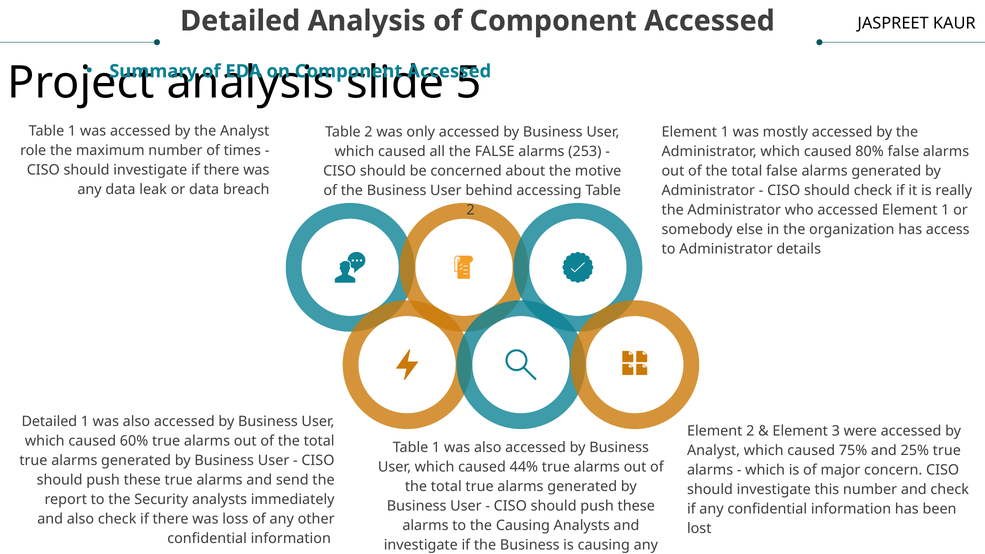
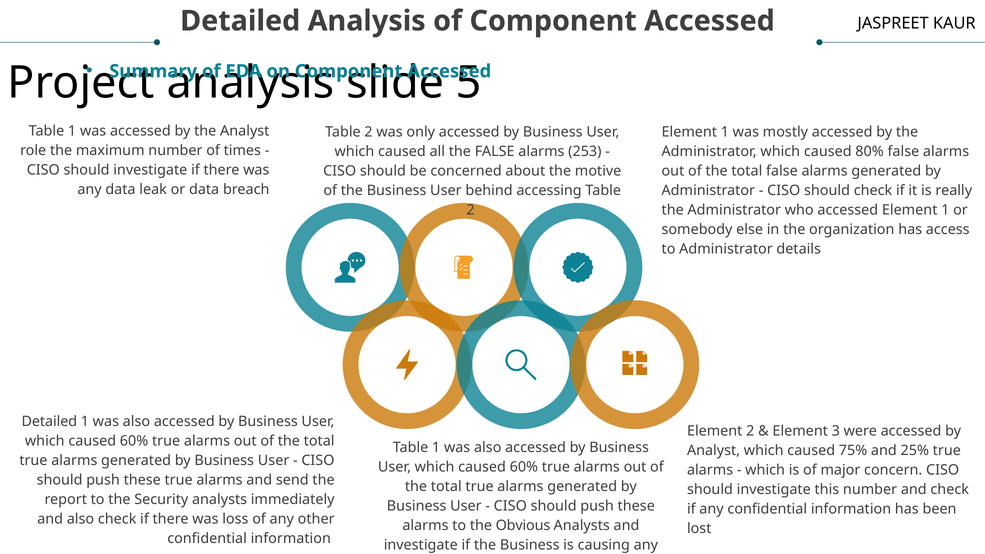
44%: 44% -> 60% (524, 467)
the Causing: Causing -> Obvious (523, 526)
